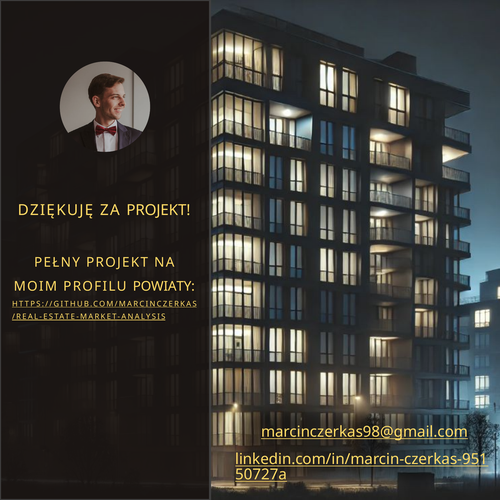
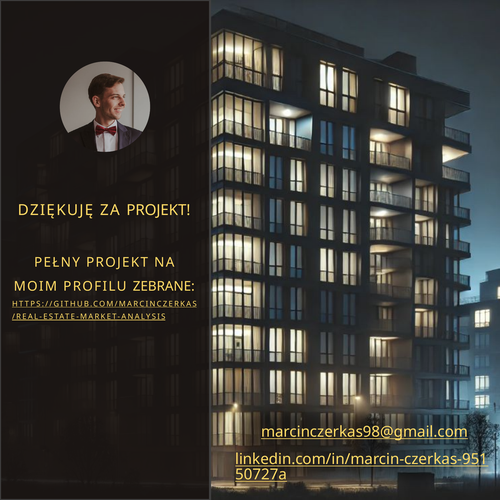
POWIATY: POWIATY -> ZEBRANE (164, 287)
